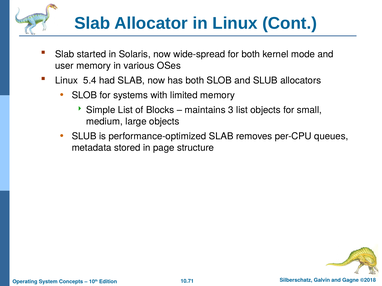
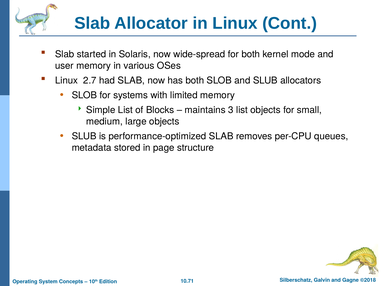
5.4: 5.4 -> 2.7 (90, 81)
